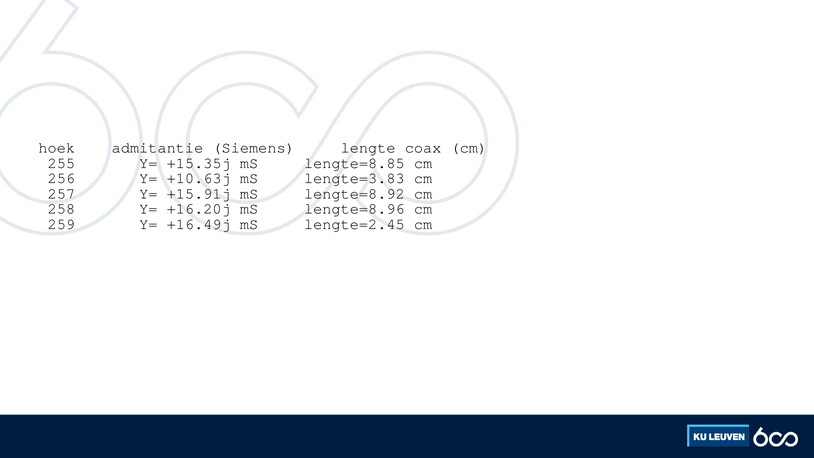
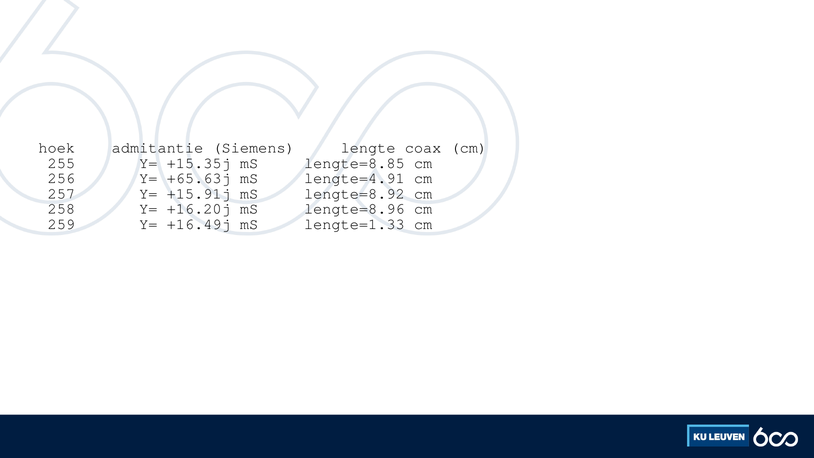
+10.63j: +10.63j -> +65.63j (199, 178)
lengte=3.83: lengte=3.83 -> lengte=4.91 (354, 178)
lengte=2.45: lengte=2.45 -> lengte=1.33 (354, 224)
